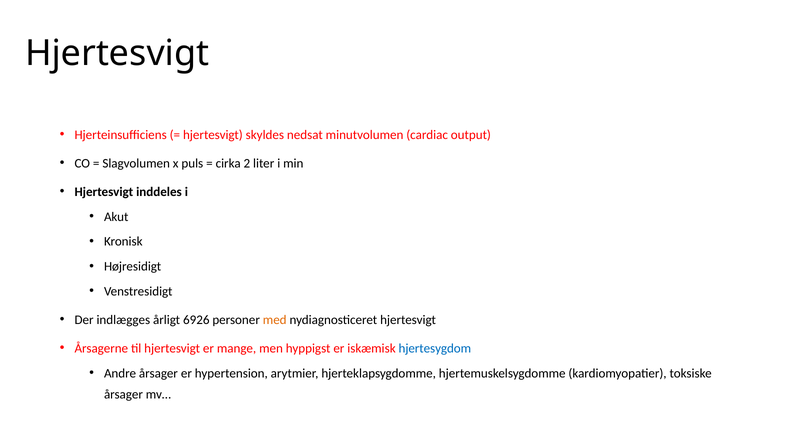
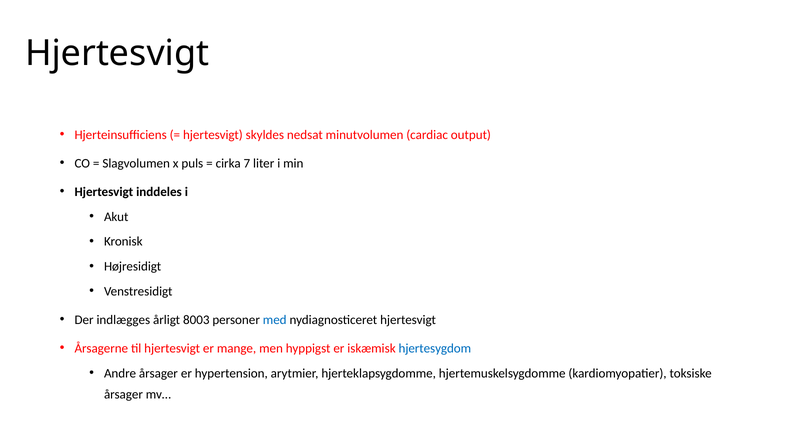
2: 2 -> 7 (247, 163)
6926: 6926 -> 8003 (196, 320)
med colour: orange -> blue (275, 320)
